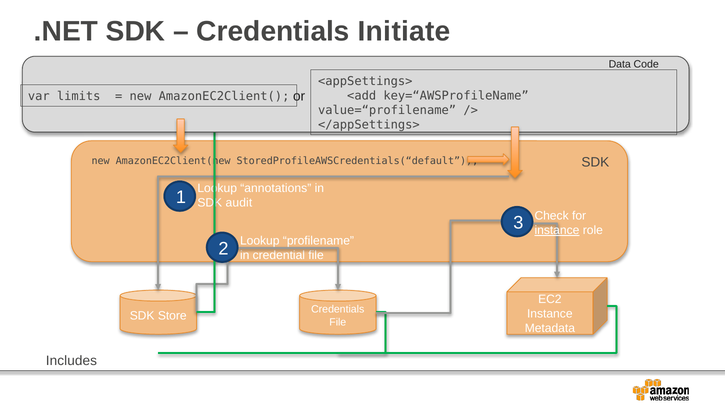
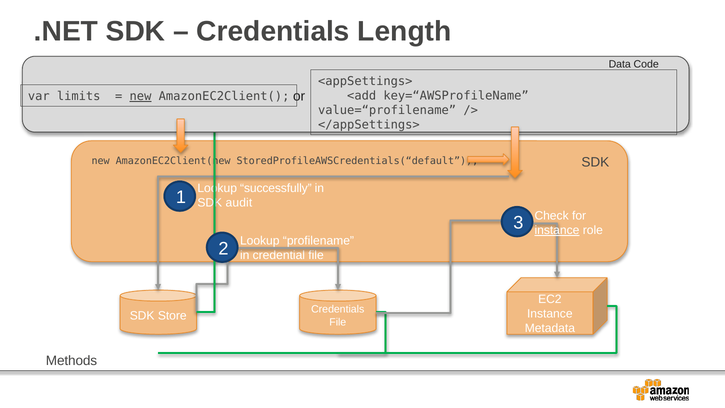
Initiate: Initiate -> Length (404, 32)
new underline: none -> present (140, 96)
annotations: annotations -> successfully (276, 188)
Includes: Includes -> Methods (72, 360)
